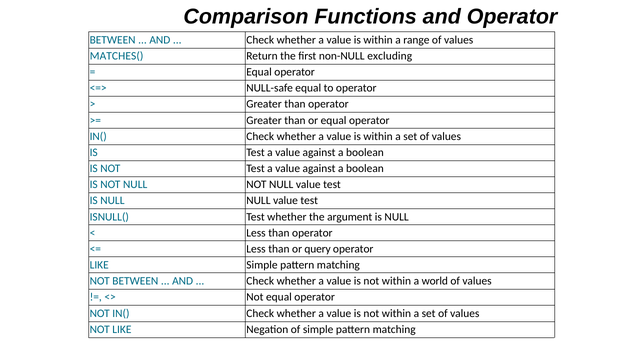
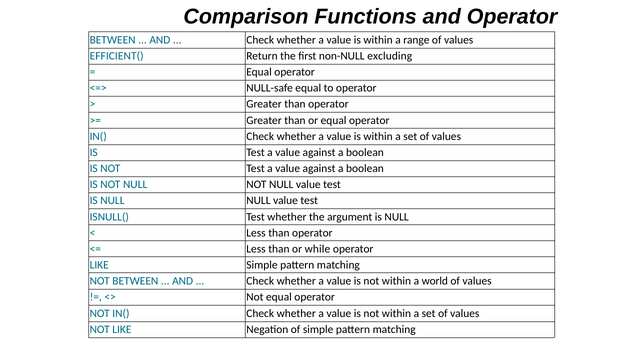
MATCHES(: MATCHES( -> EFFICIENT( (117, 56)
query: query -> while (317, 249)
